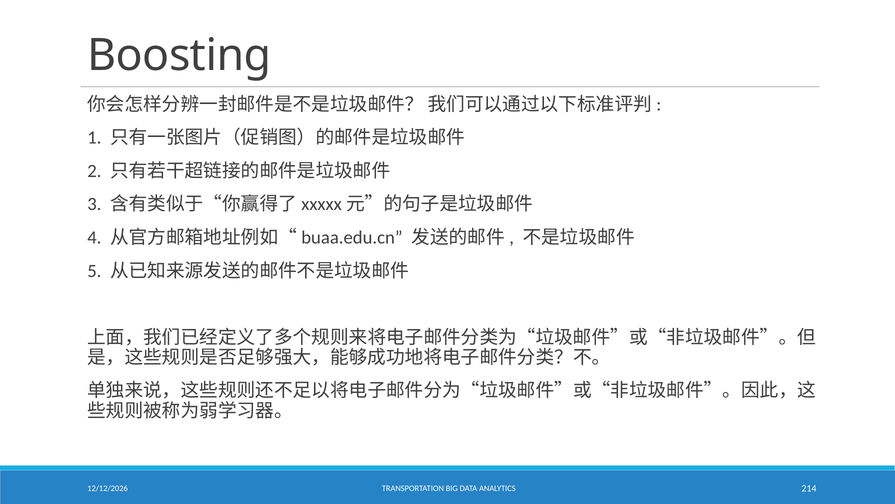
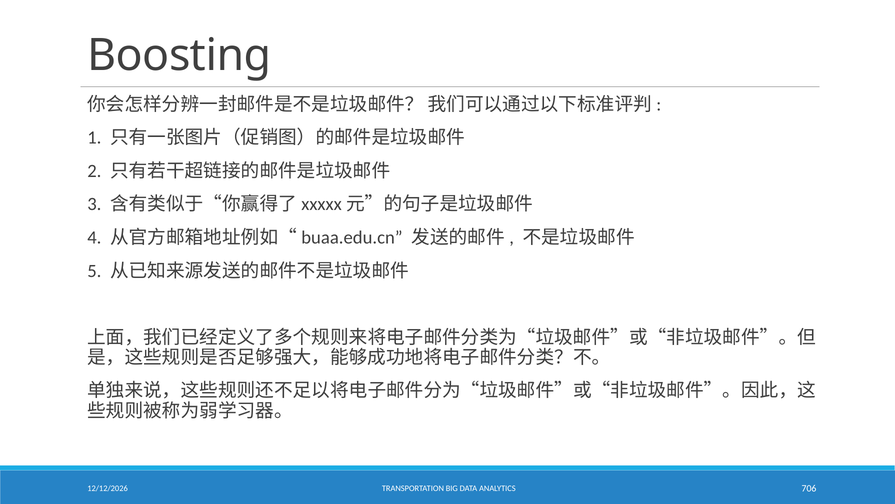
214: 214 -> 706 (809, 488)
